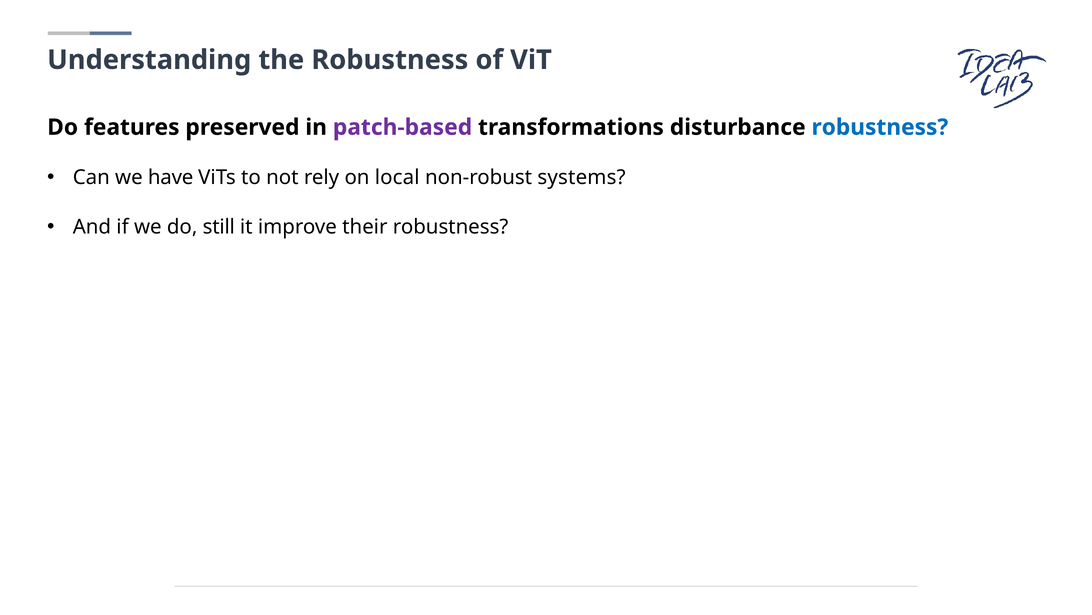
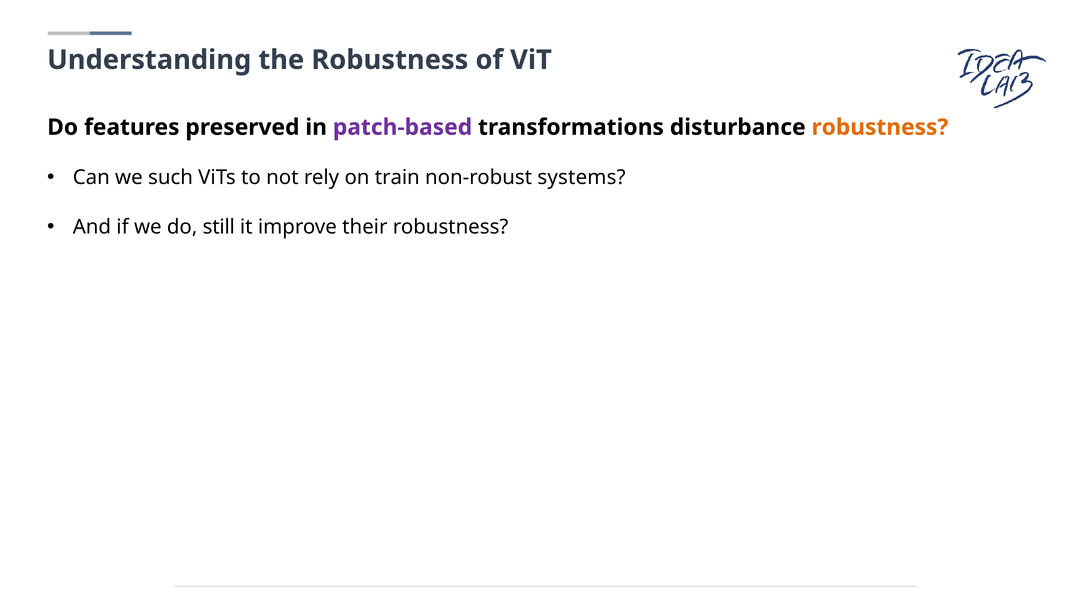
robustness colour: blue -> orange (880, 127)
have: have -> such (171, 177)
local: local -> train (397, 177)
